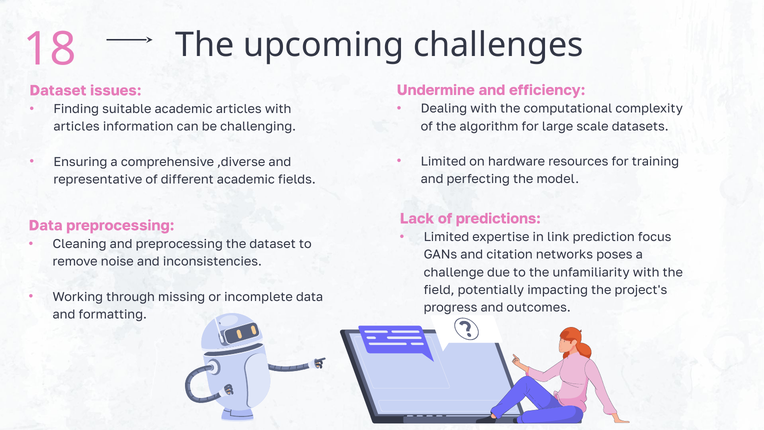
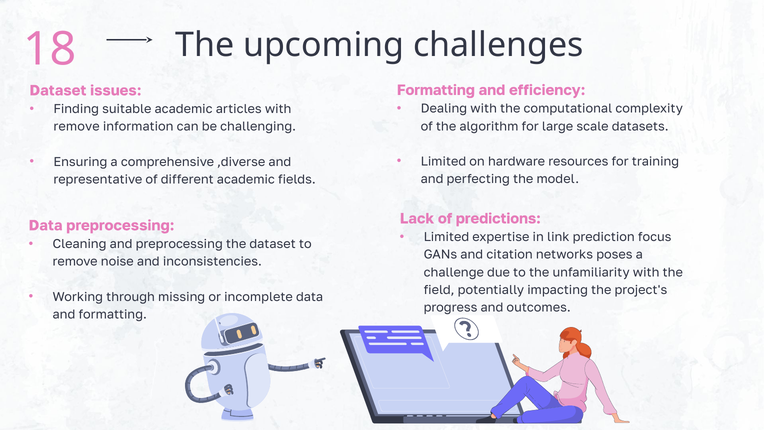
Undermine: Undermine -> Formatting (436, 90)
articles: articles -> remove (77, 127)
